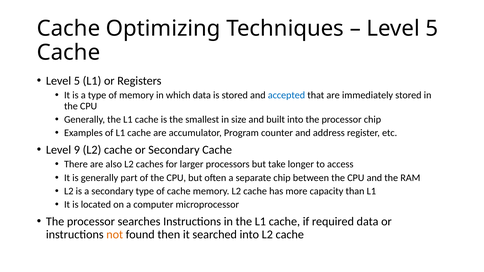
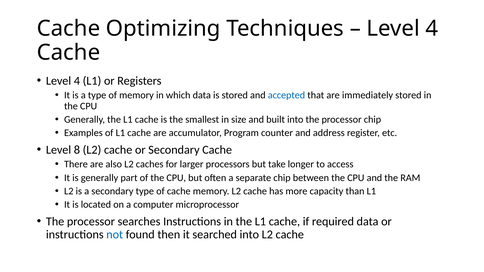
5: 5 -> 4 (432, 29)
5: 5 -> 4 (77, 81)
9: 9 -> 8 (77, 150)
not colour: orange -> blue (115, 235)
